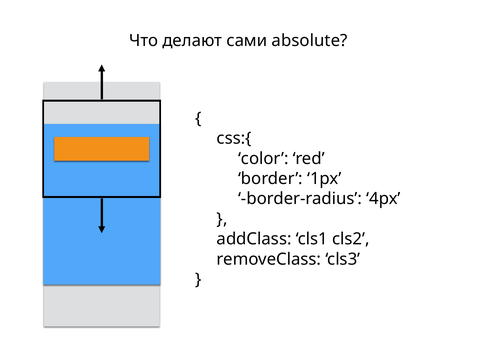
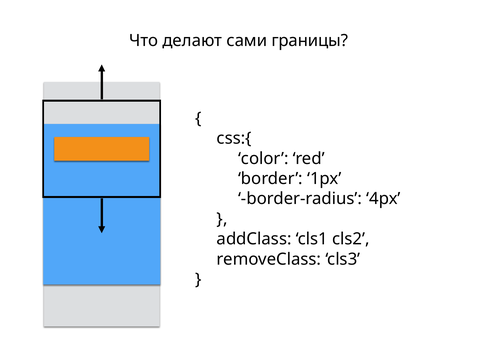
absolute: absolute -> границы (310, 40)
